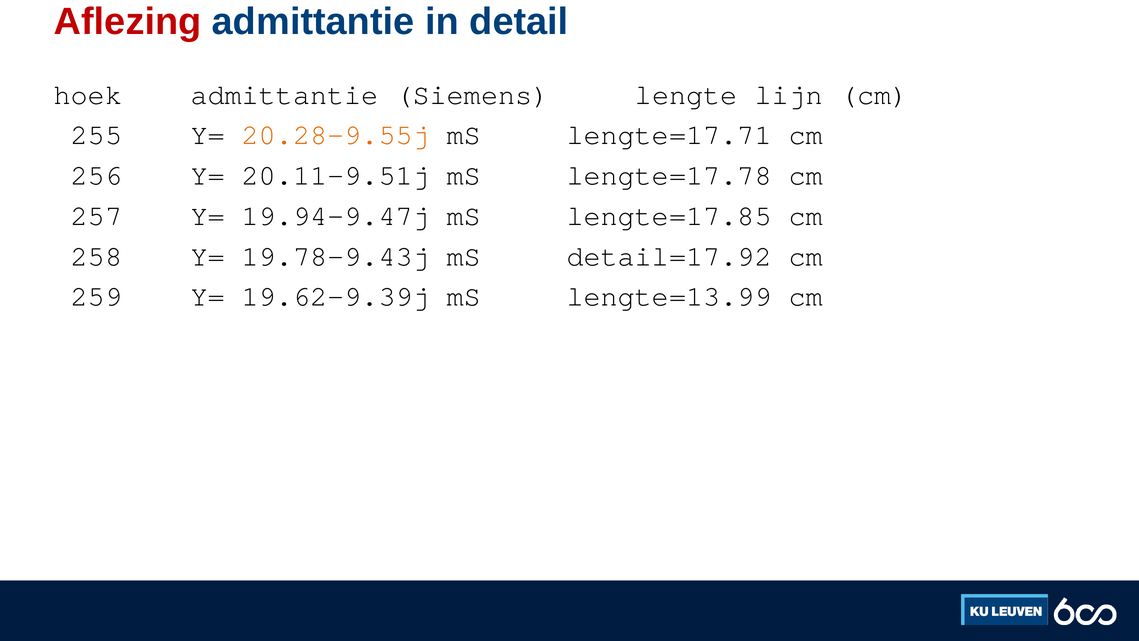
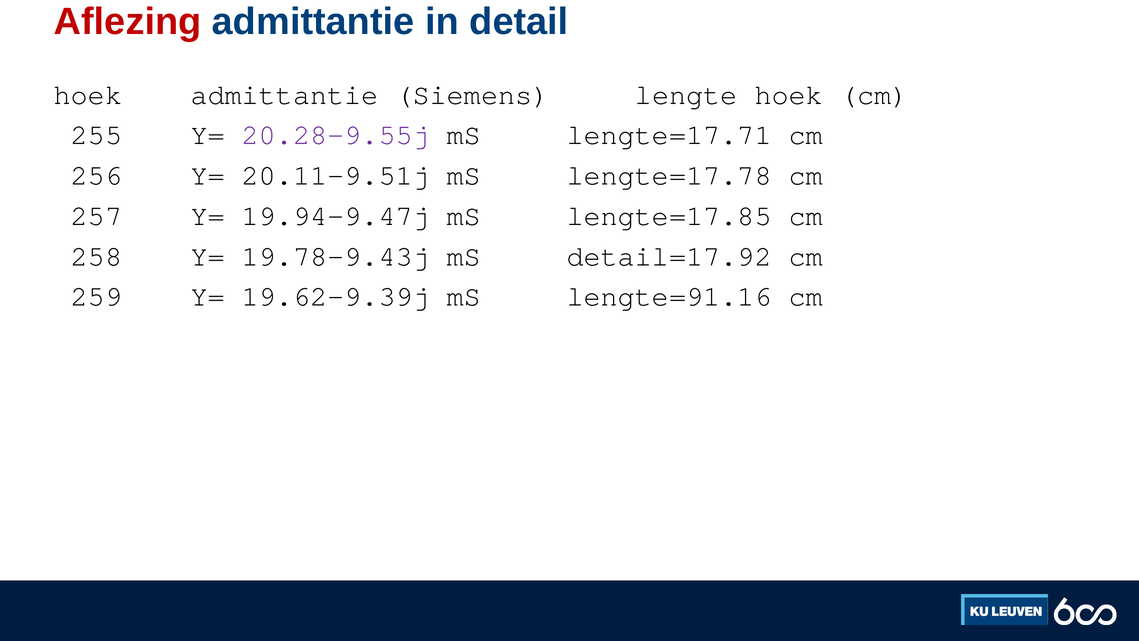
lengte lijn: lijn -> hoek (789, 95)
20.28-9.55j colour: orange -> purple (336, 135)
lengte=13.99: lengte=13.99 -> lengte=91.16 (669, 296)
